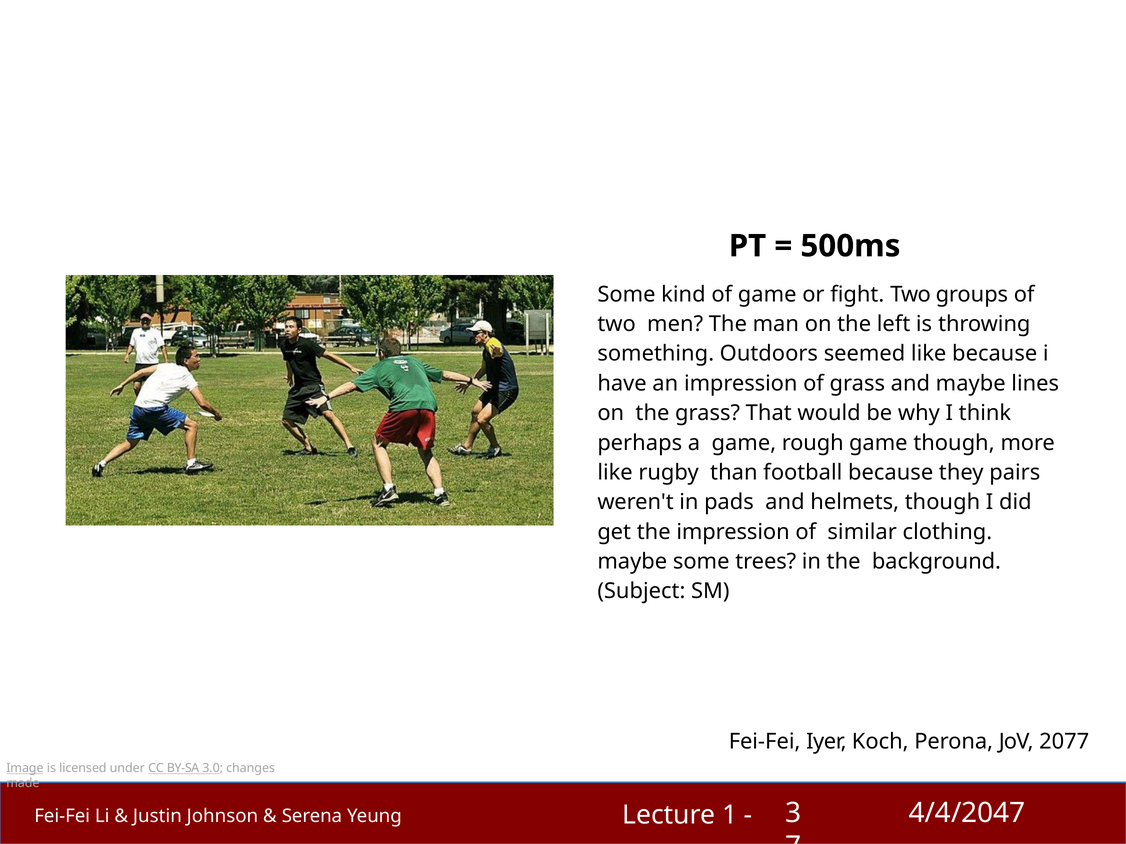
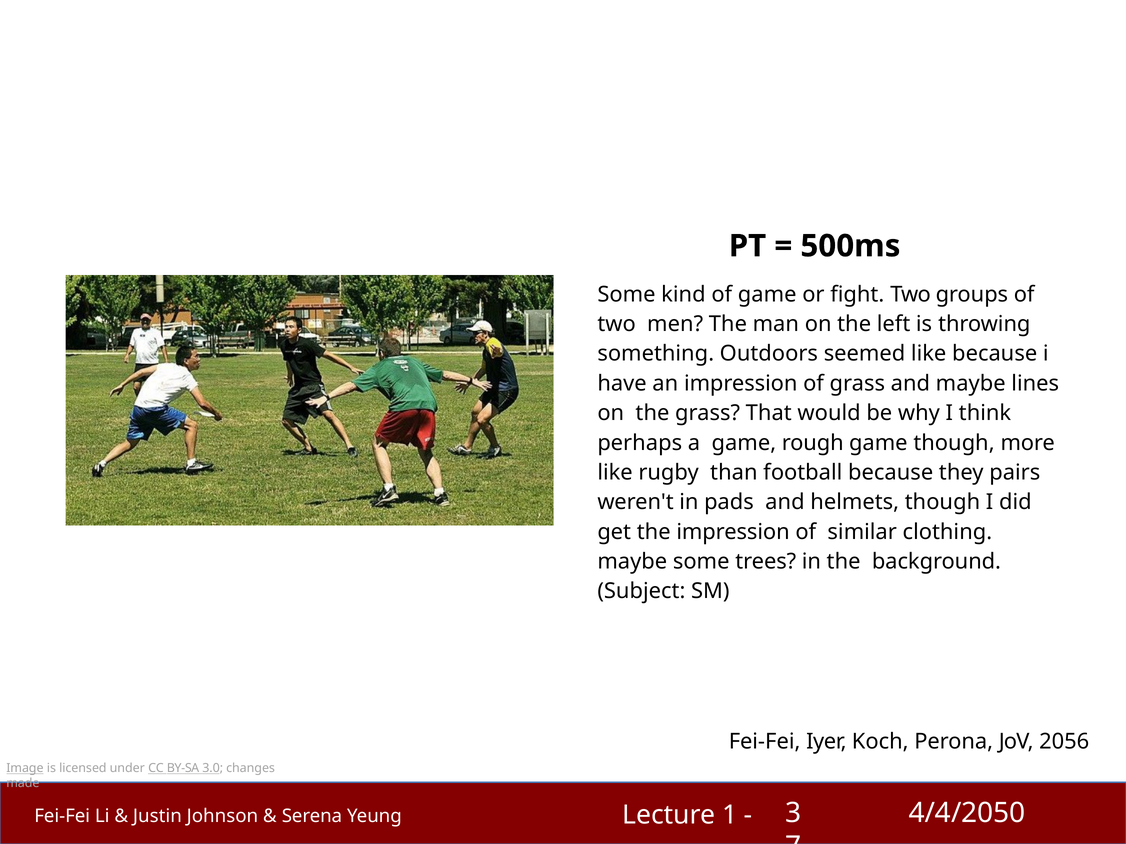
2077: 2077 -> 2056 (1064, 742)
4/4/2047: 4/4/2047 -> 4/4/2050 (967, 813)
